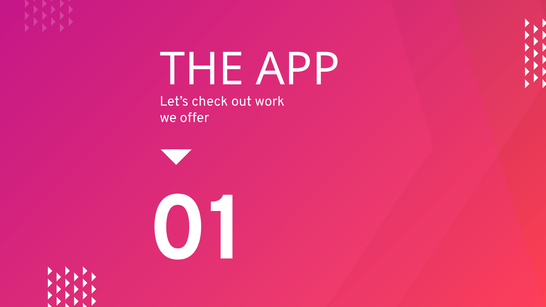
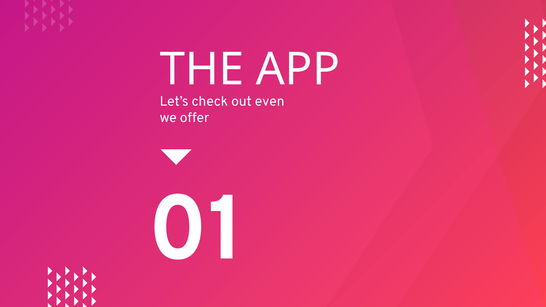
work: work -> even (270, 101)
